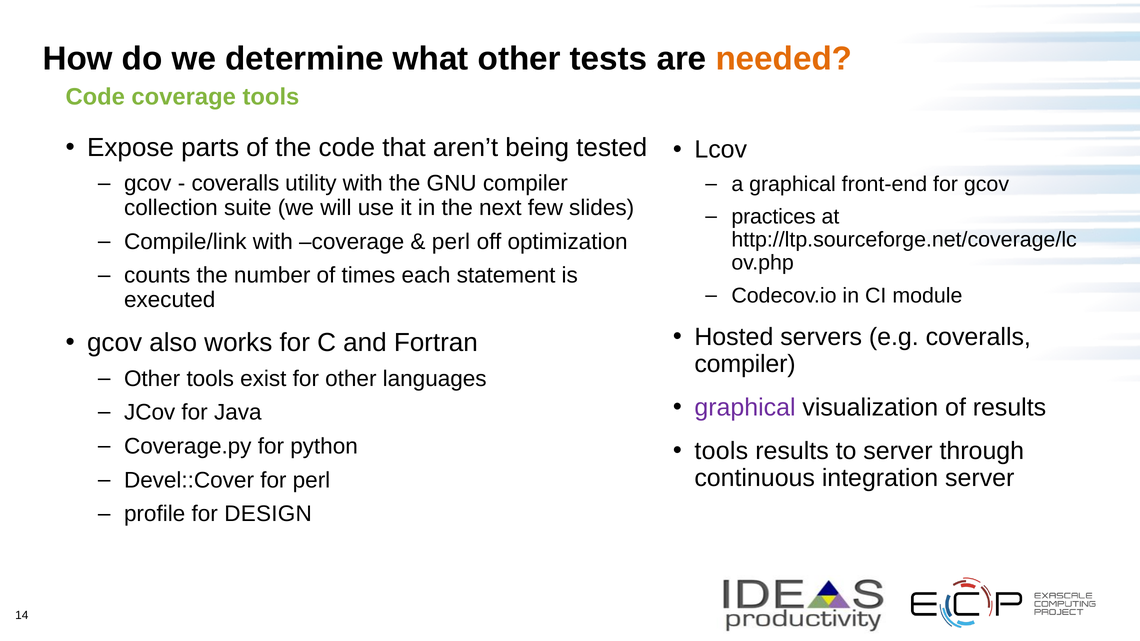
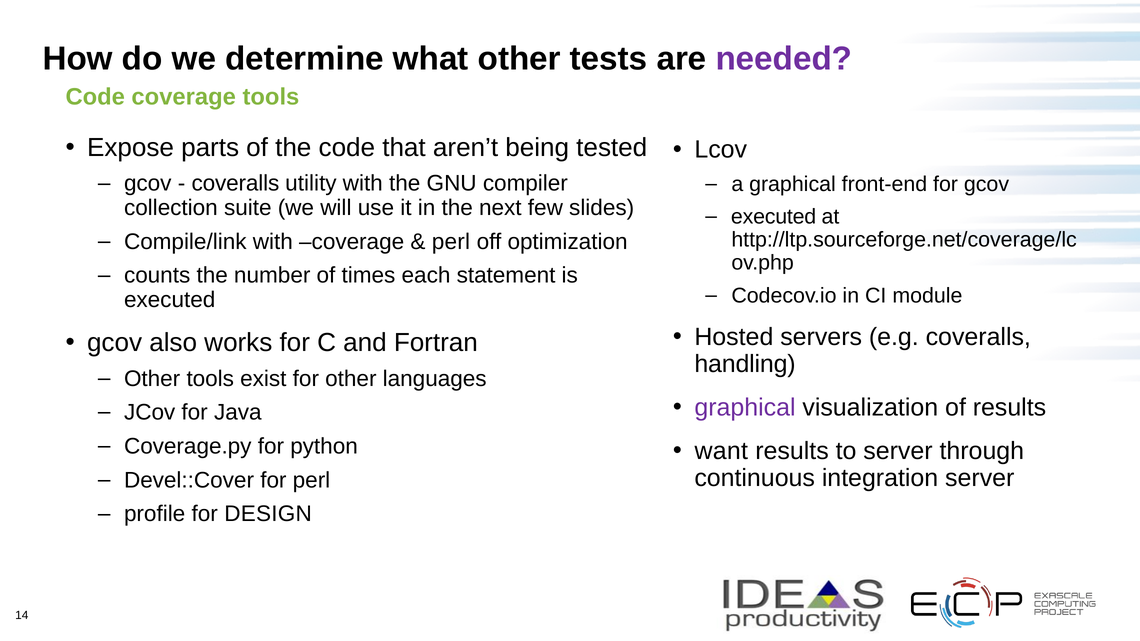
needed colour: orange -> purple (784, 59)
practices: practices -> executed (774, 217)
compiler: compiler -> handling (745, 364)
tools: tools -> want (721, 451)
